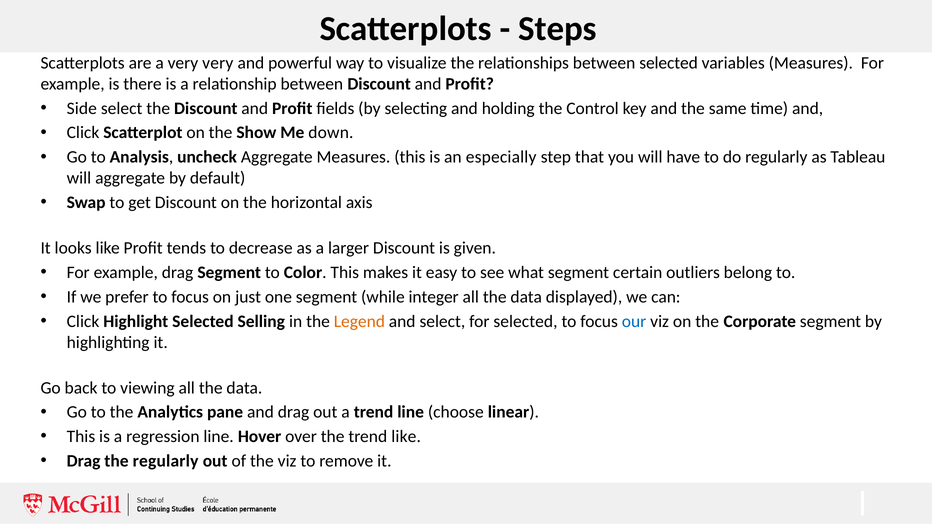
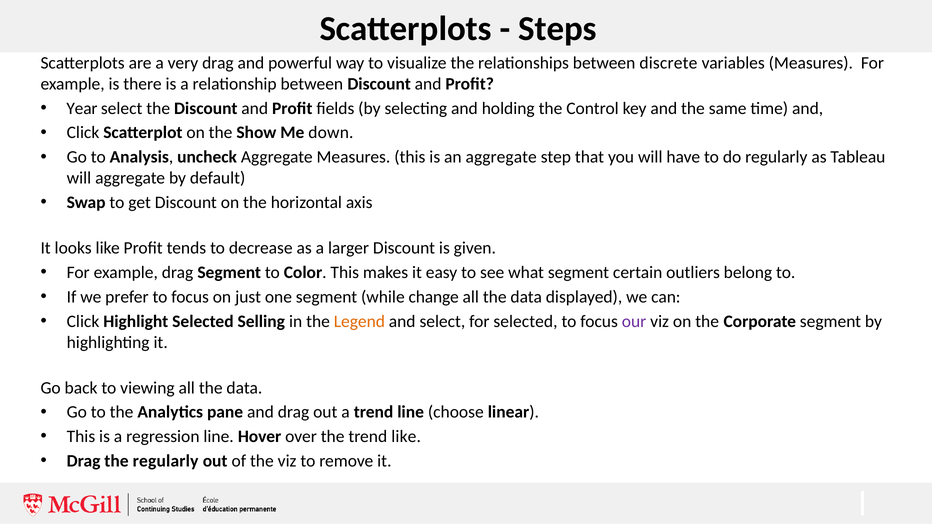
very very: very -> drag (218, 63)
between selected: selected -> discrete (668, 63)
Side: Side -> Year (82, 108)
an especially: especially -> aggregate (501, 157)
integer: integer -> change (434, 297)
our colour: blue -> purple (634, 322)
